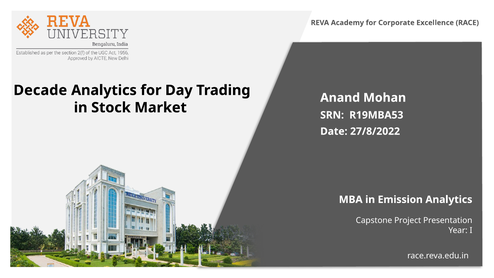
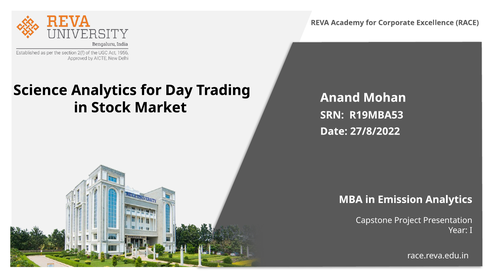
Decade: Decade -> Science (40, 90)
